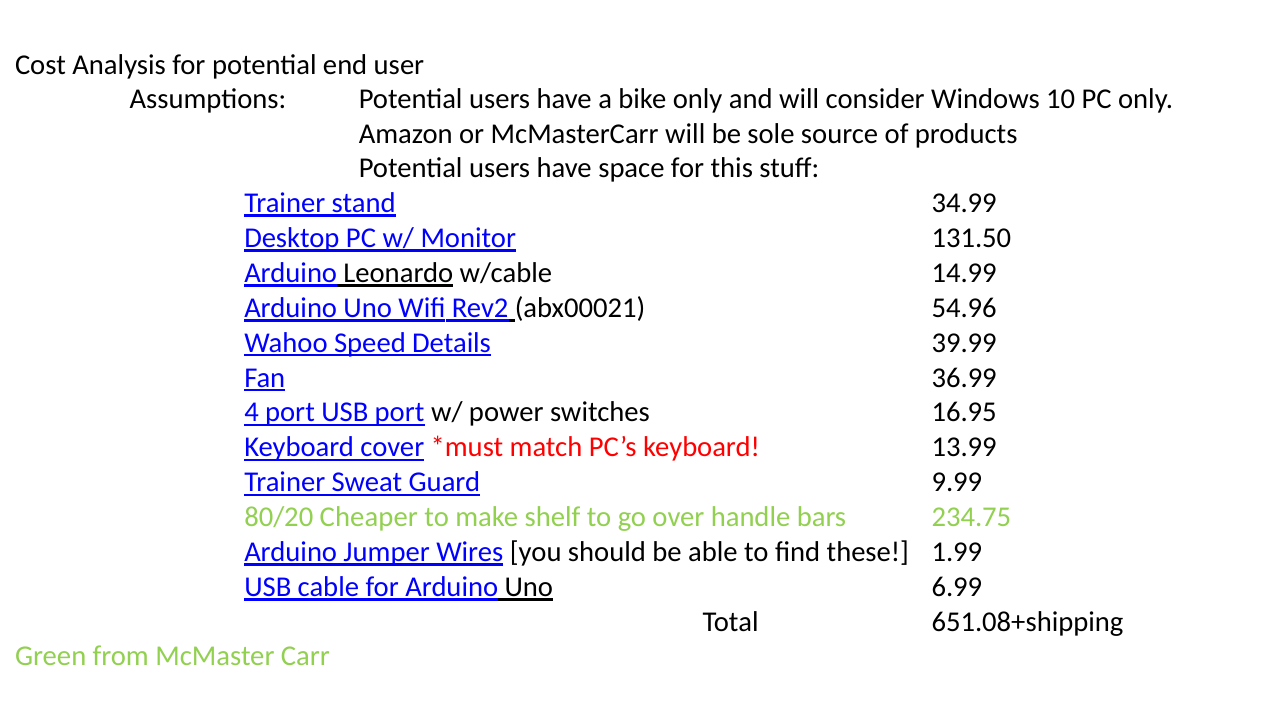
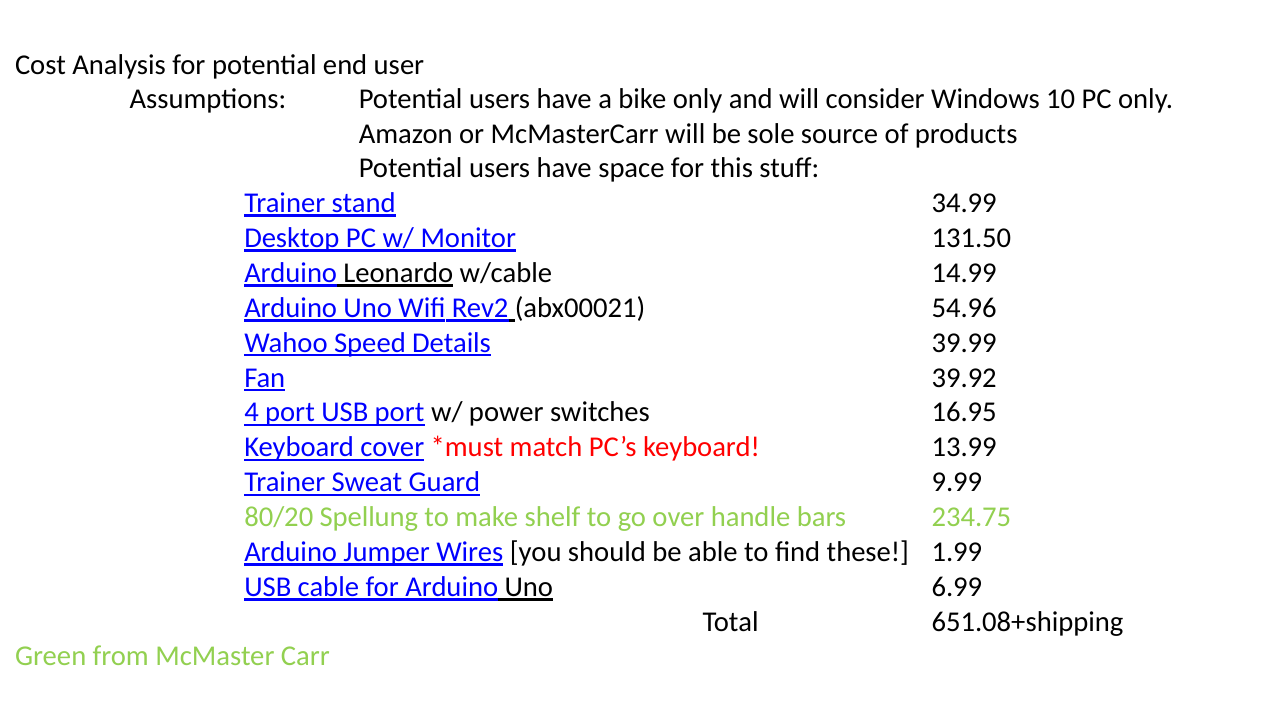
36.99: 36.99 -> 39.92 (964, 377)
Cheaper: Cheaper -> Spellung (369, 517)
